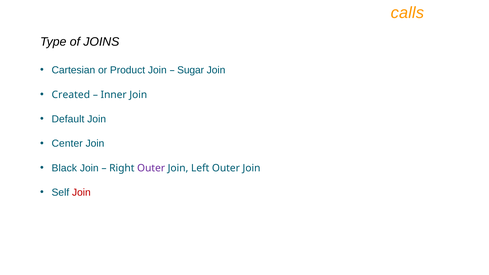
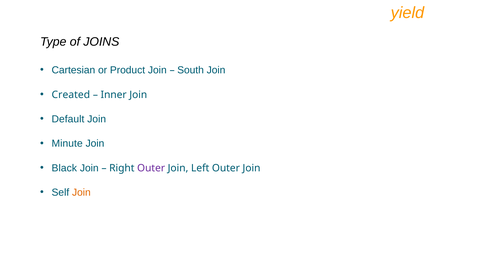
calls: calls -> yield (407, 13)
Sugar: Sugar -> South (191, 70)
Center: Center -> Minute (67, 144)
Join colour: red -> orange (81, 193)
